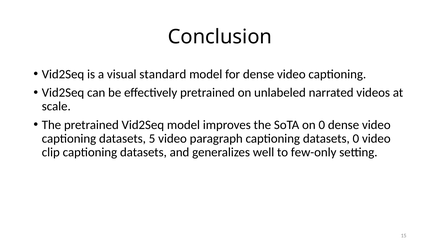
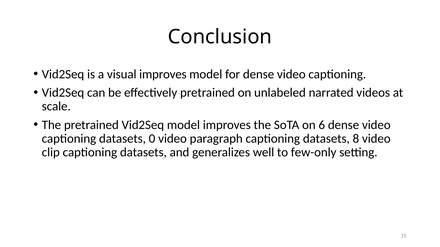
visual standard: standard -> improves (163, 74)
on 0: 0 -> 6 (322, 125)
5: 5 -> 0 (152, 139)
datasets 0: 0 -> 8 (356, 139)
